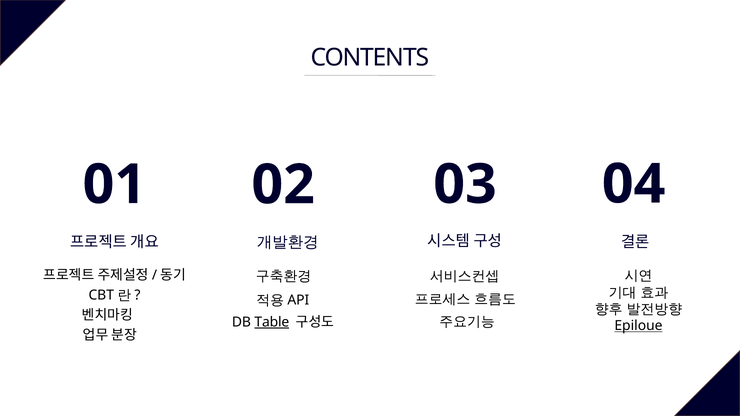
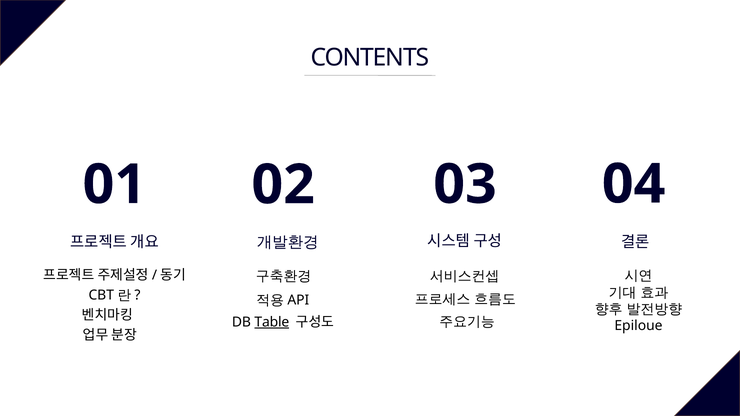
Epiloue underline: present -> none (638, 326)
